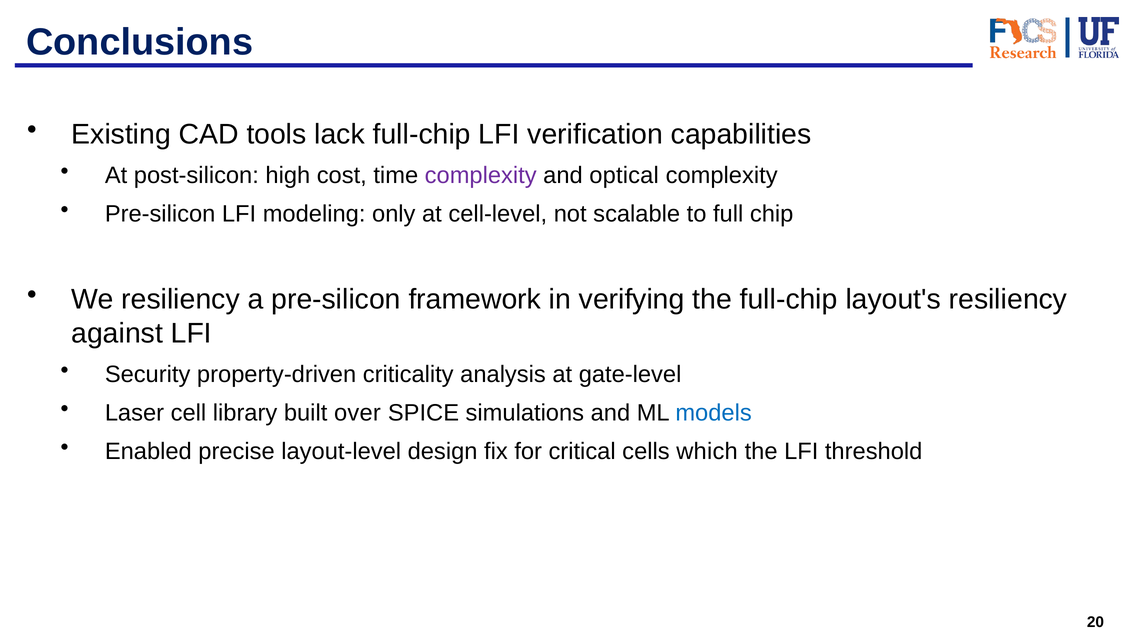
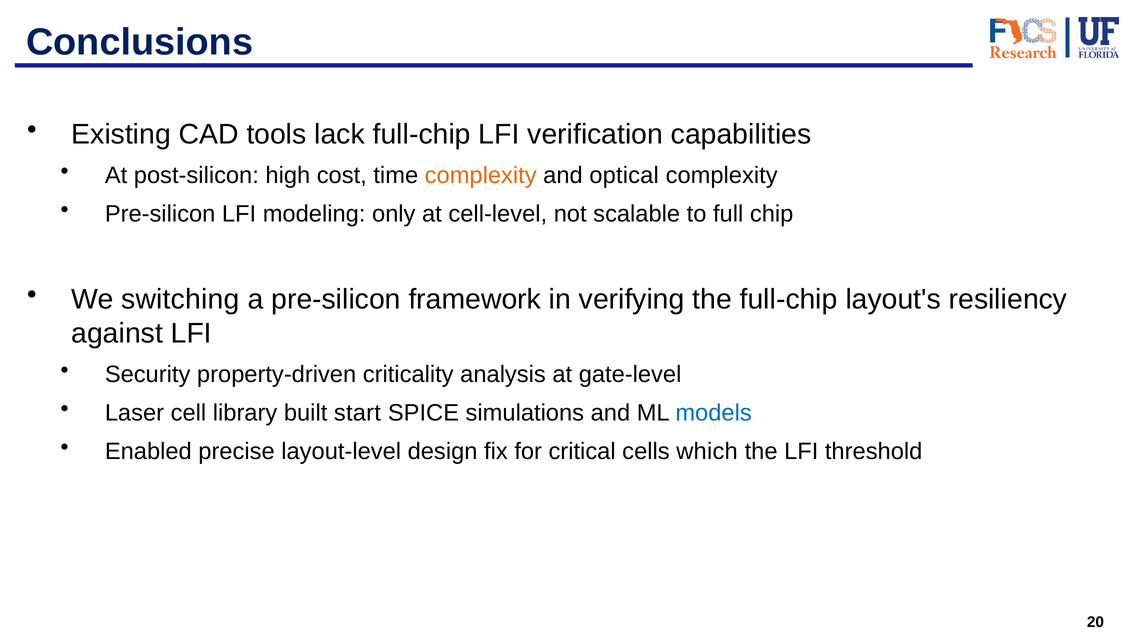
complexity colour: purple -> orange (481, 175)
We resiliency: resiliency -> switching (180, 299)
over: over -> start (357, 413)
